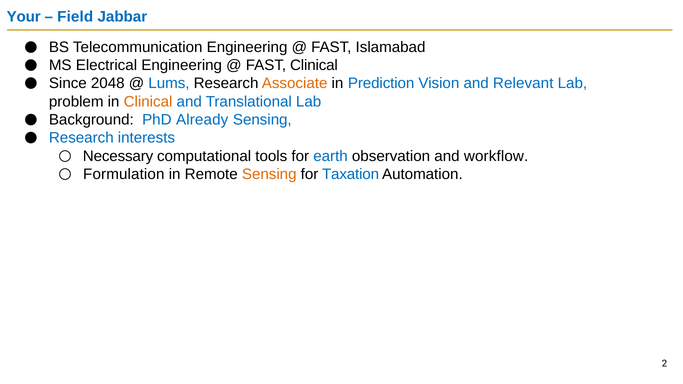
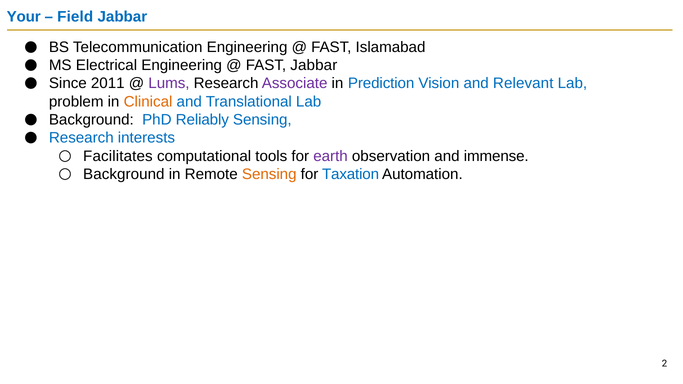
FAST Clinical: Clinical -> Jabbar (314, 65)
2048: 2048 -> 2011 (108, 83)
Lums colour: blue -> purple (169, 83)
Associate colour: orange -> purple (295, 83)
Already: Already -> Reliably (202, 120)
Necessary: Necessary -> Facilitates (118, 156)
earth colour: blue -> purple (331, 156)
workflow: workflow -> immense (496, 156)
Formulation: Formulation -> Background (124, 174)
